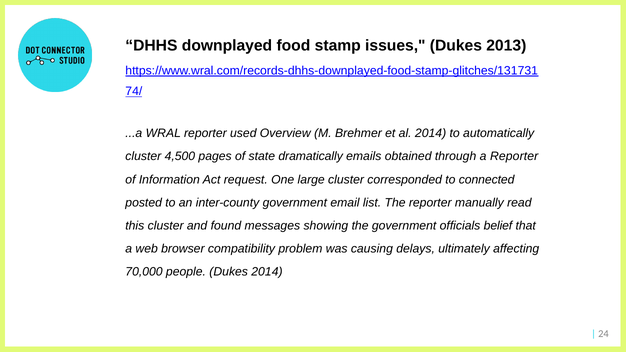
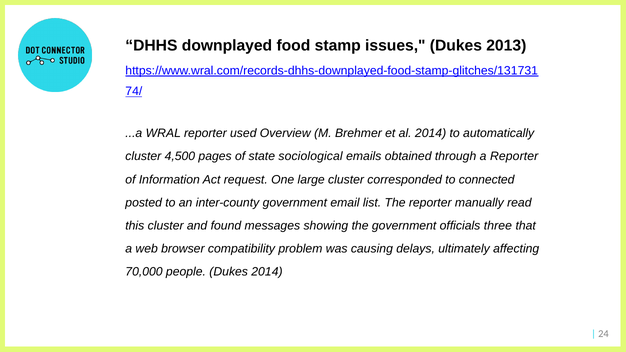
dramatically: dramatically -> sociological (311, 156)
belief: belief -> three (498, 226)
